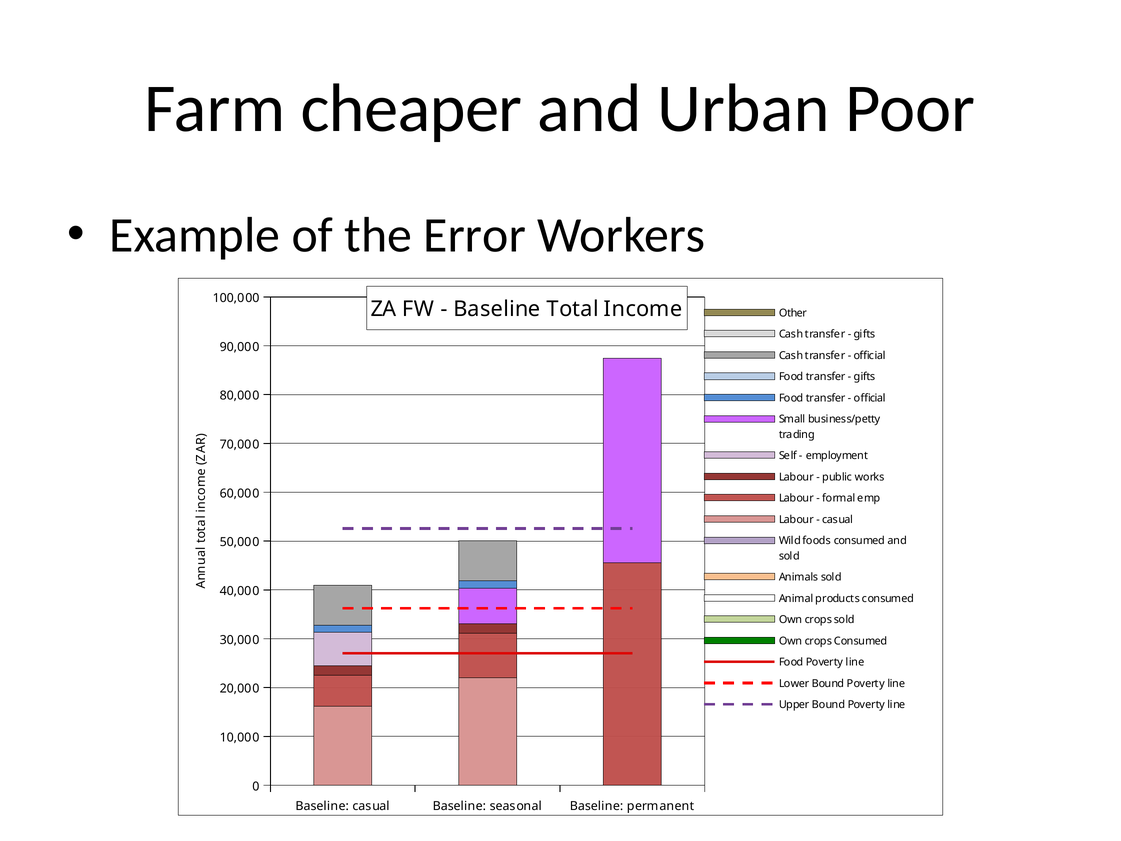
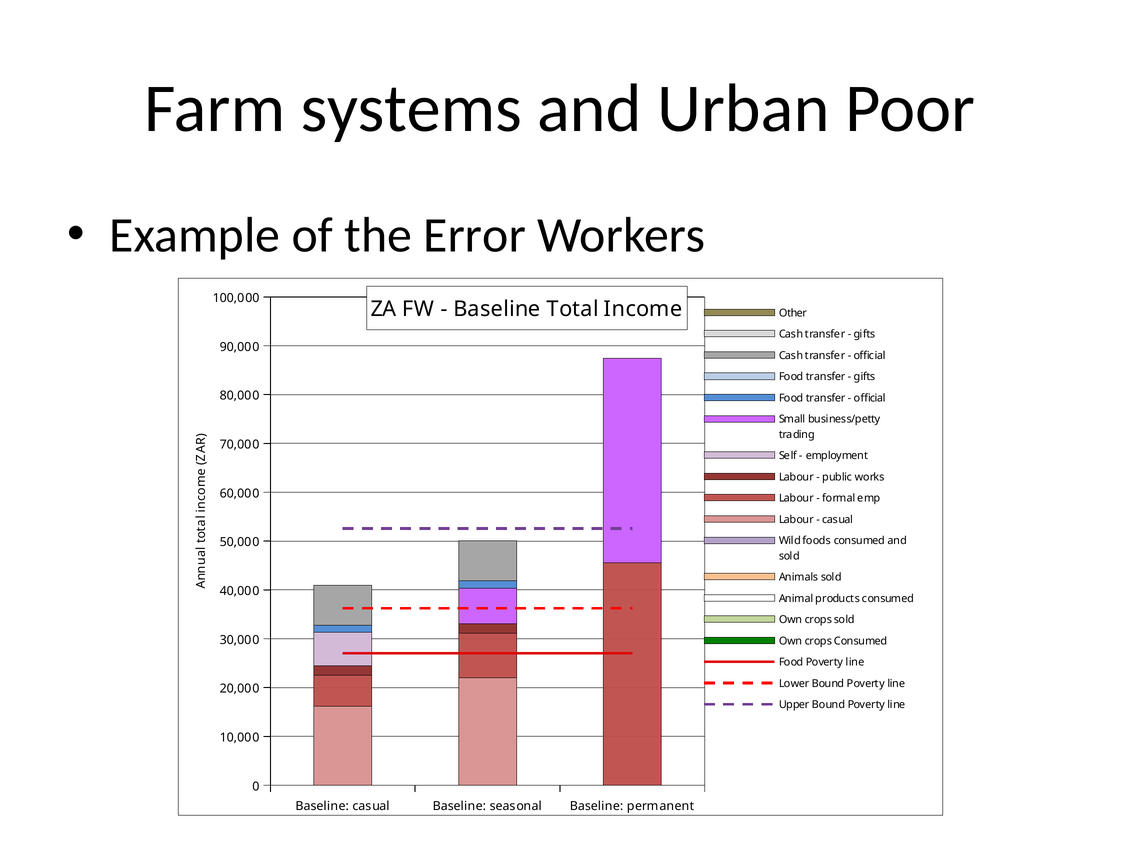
cheaper: cheaper -> systems (411, 109)
